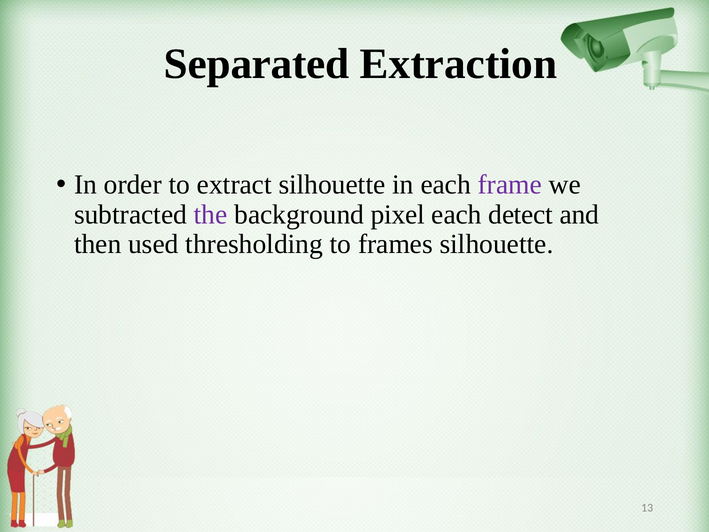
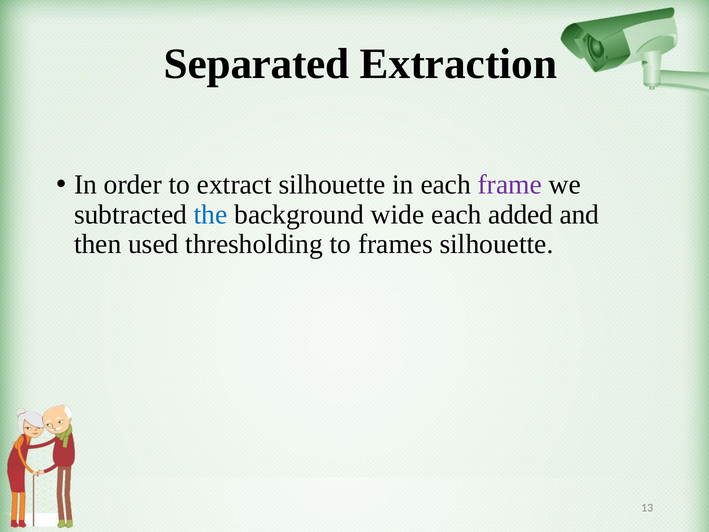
the colour: purple -> blue (211, 214)
pixel: pixel -> wide (398, 214)
detect: detect -> added (521, 214)
